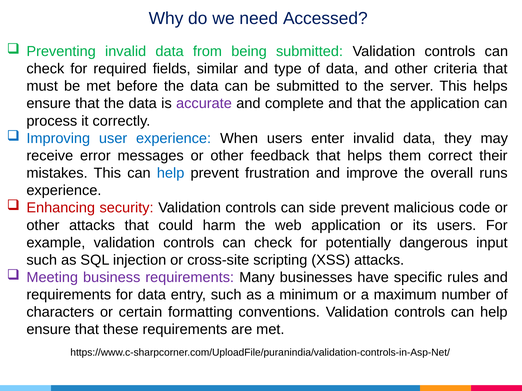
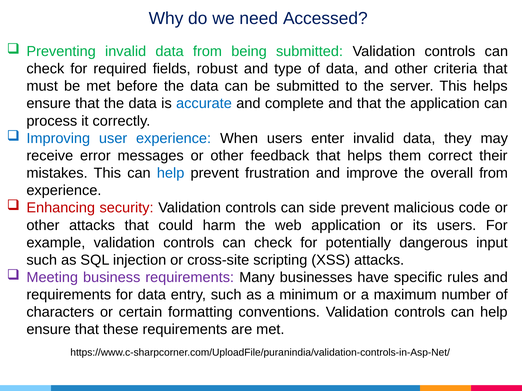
similar: similar -> robust (217, 69)
accurate colour: purple -> blue (204, 104)
overall runs: runs -> from (494, 173)
